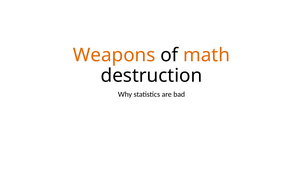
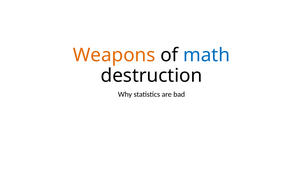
math colour: orange -> blue (207, 55)
